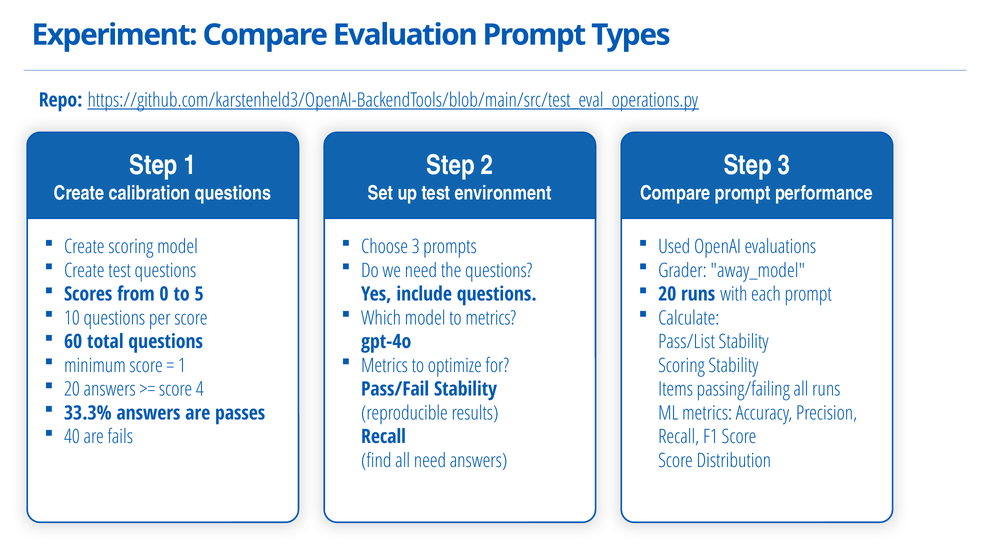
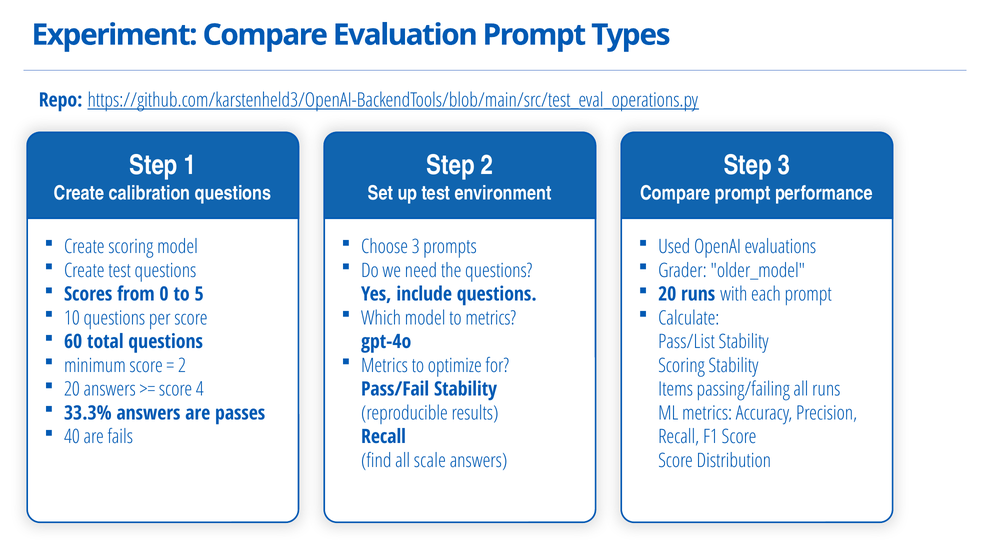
away_model: away_model -> older_model (758, 271)
1: 1 -> 2 (182, 366)
all need: need -> scale (430, 461)
